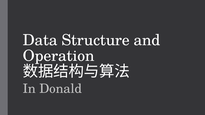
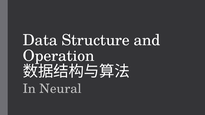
Donald: Donald -> Neural (61, 89)
